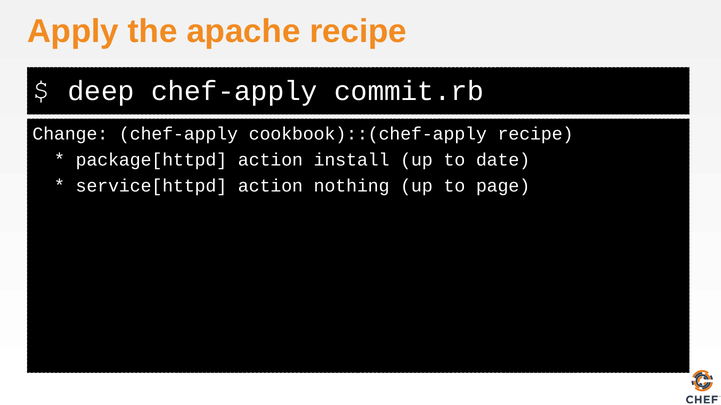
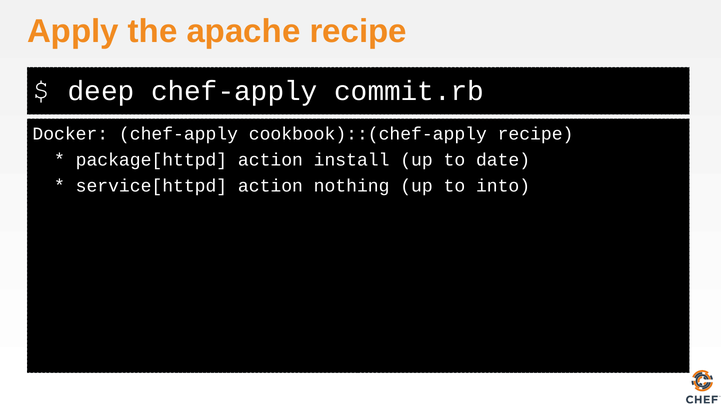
Change: Change -> Docker (70, 134)
page: page -> into (503, 186)
